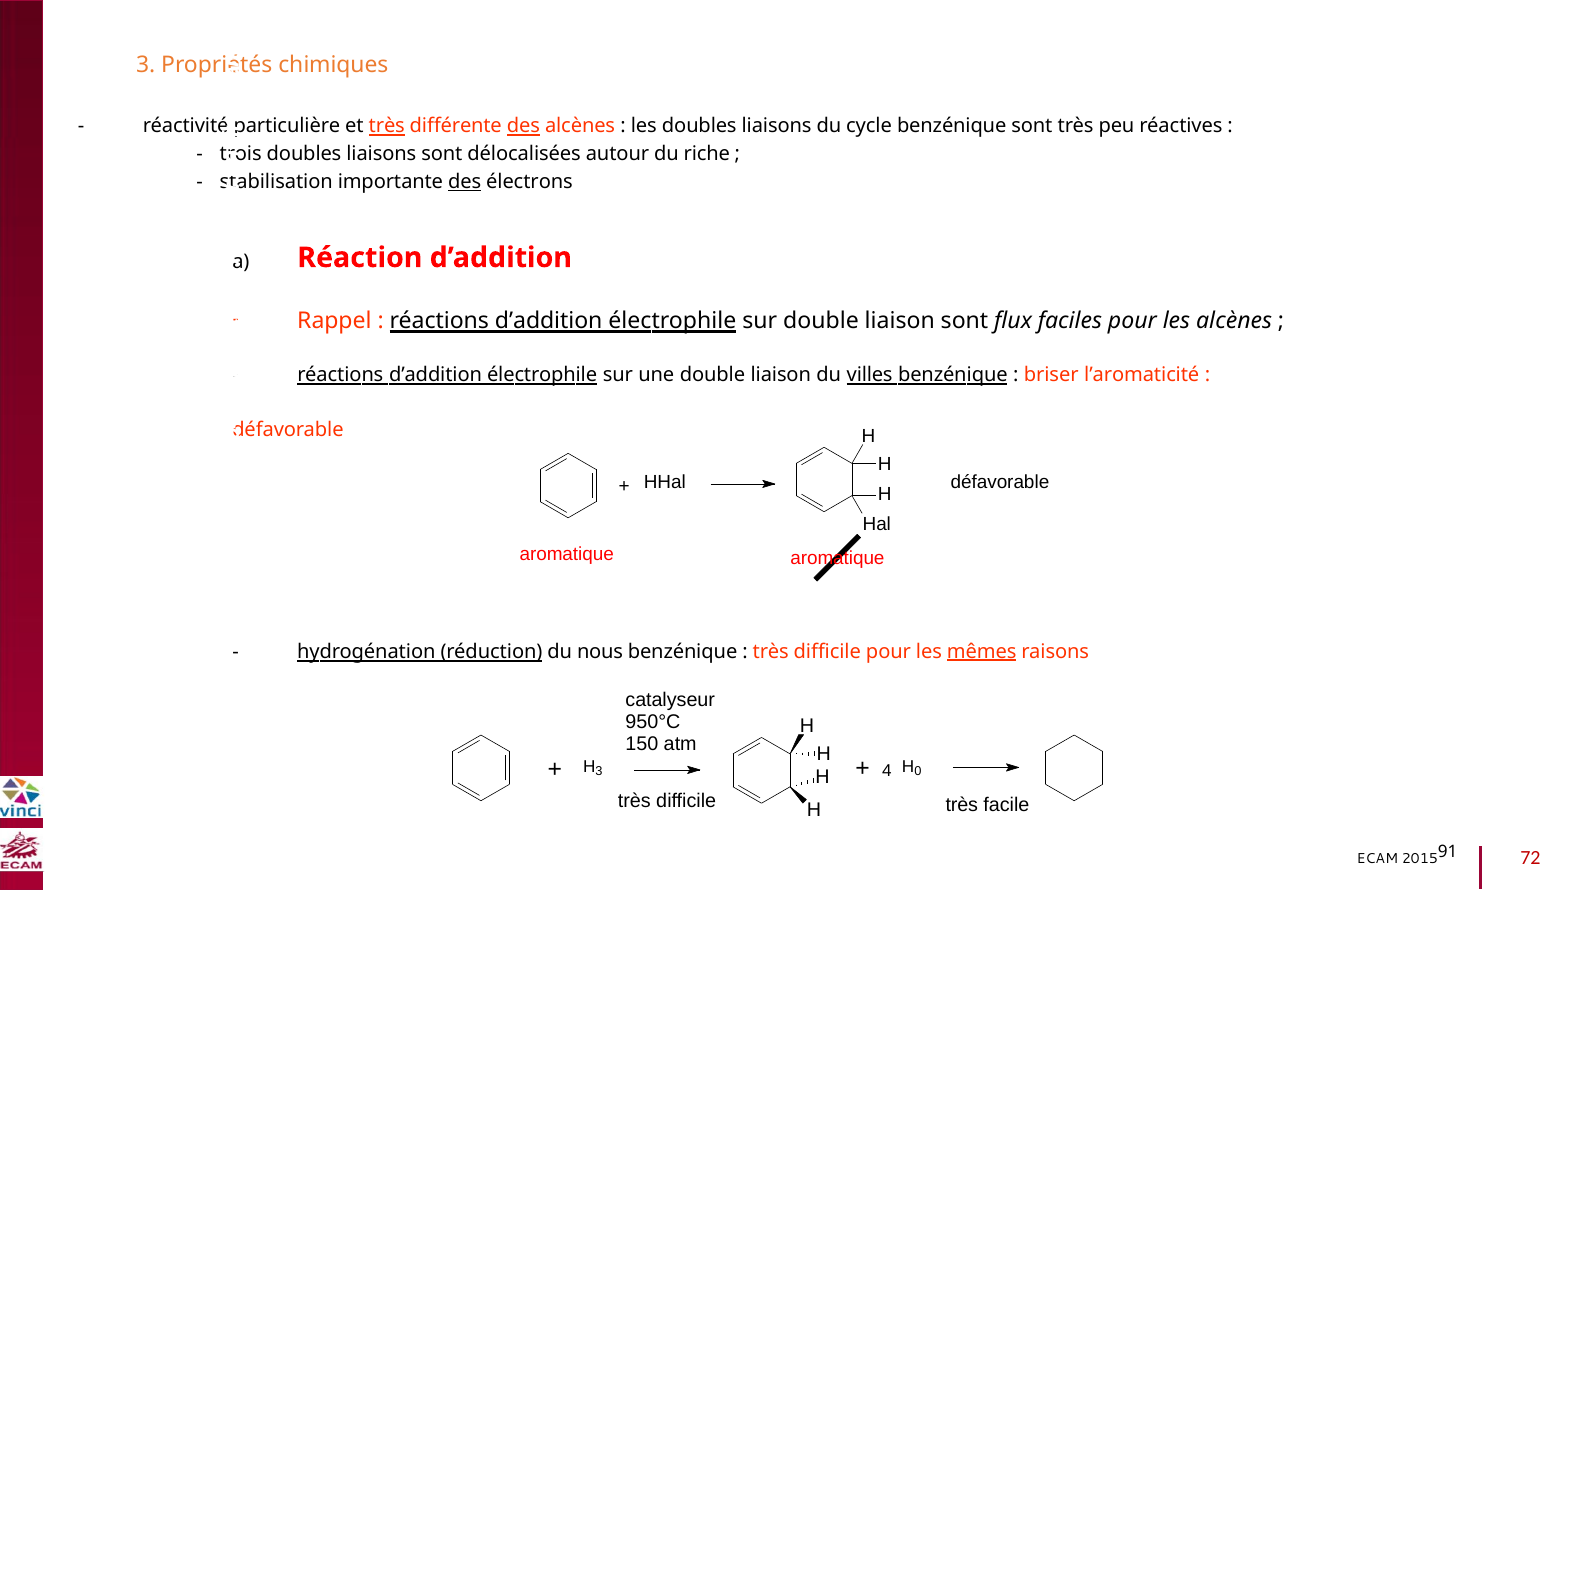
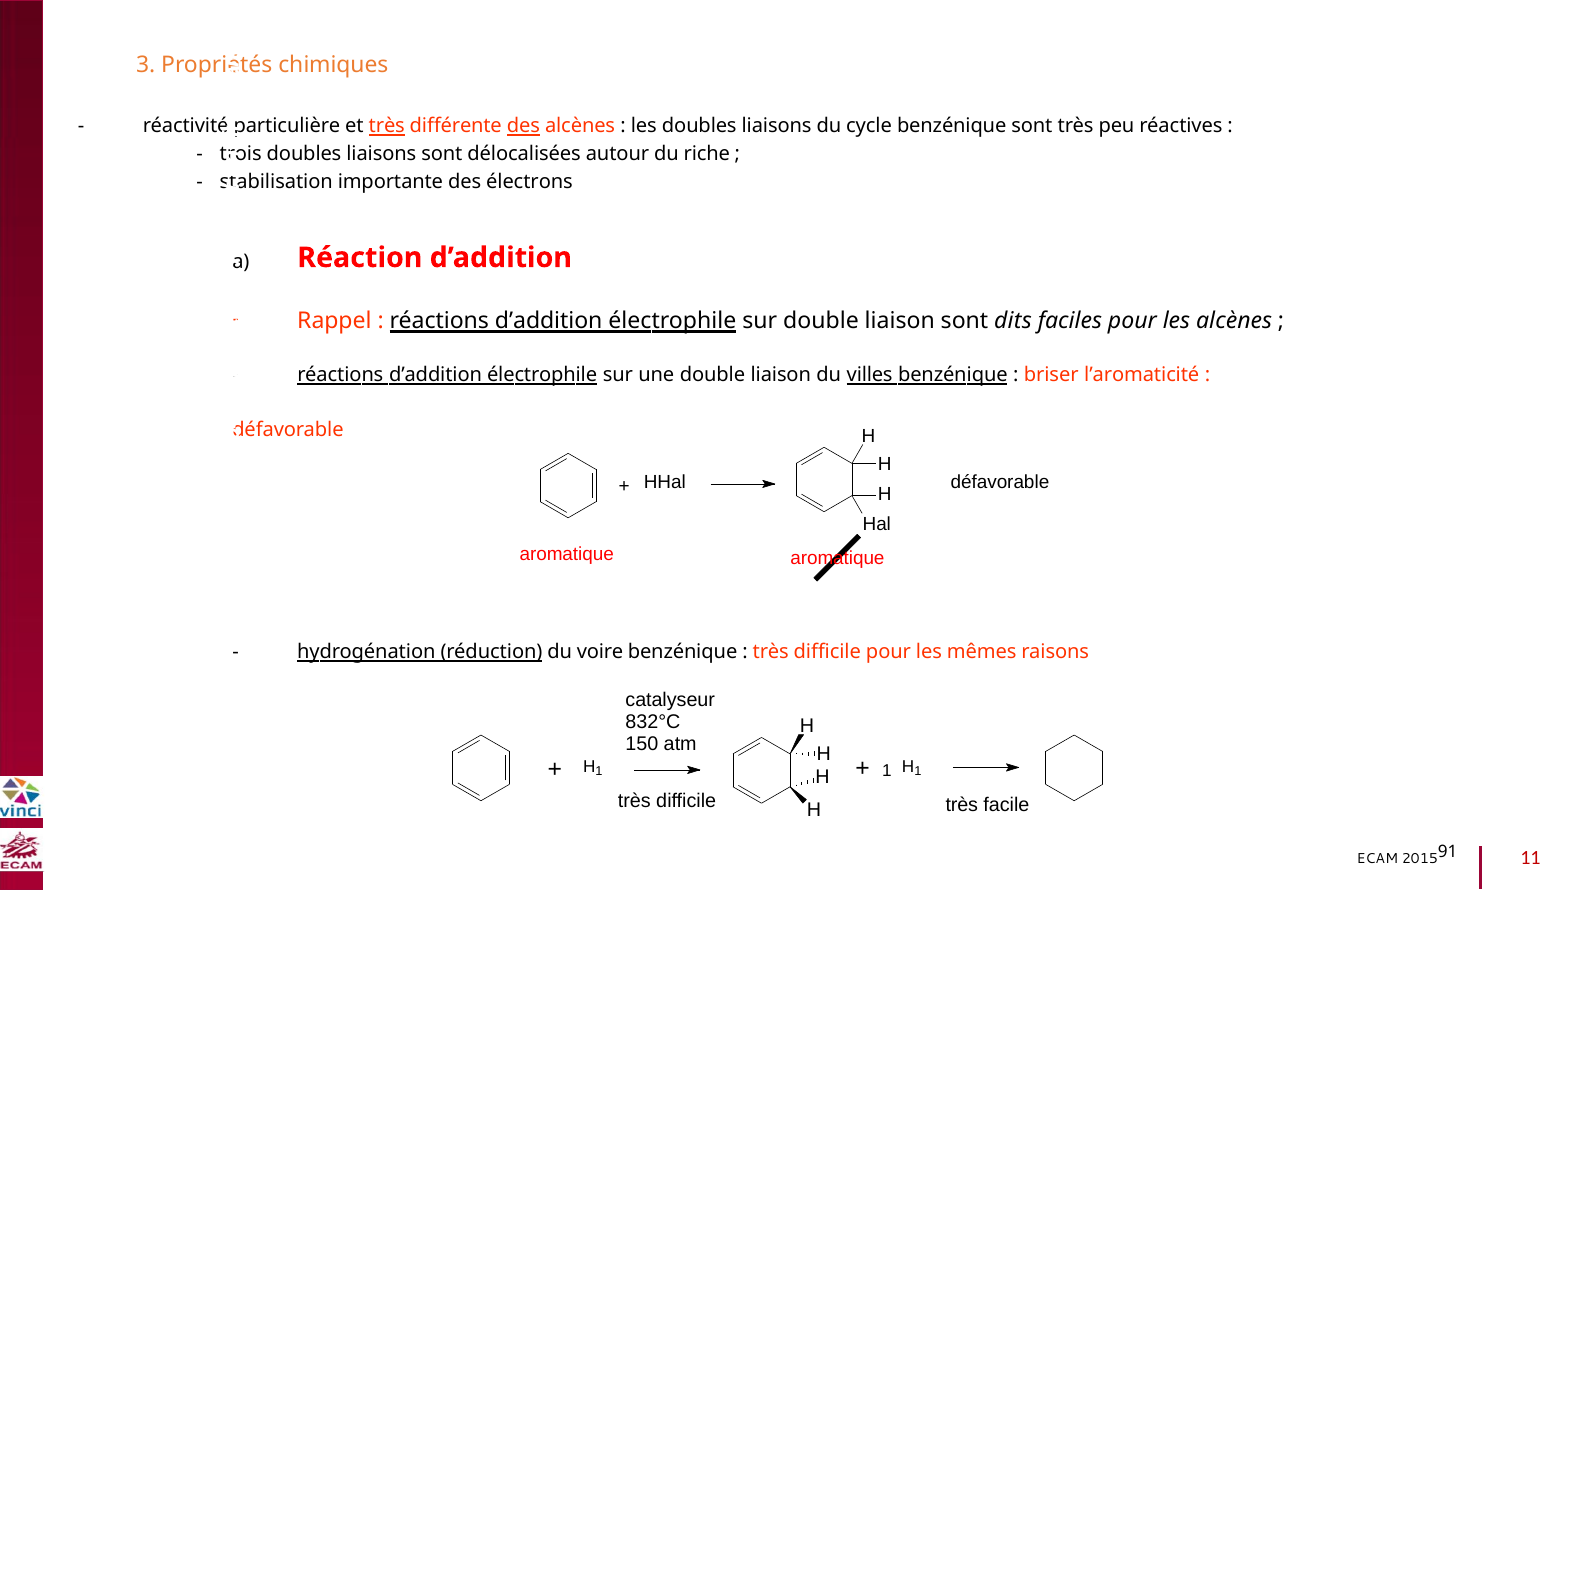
des underline: present -> none (465, 182)
flux: flux -> dits (1013, 321)
nous: nous -> voire (600, 651)
mêmes underline: present -> none (982, 651)
950°C: 950°C -> 832°C (653, 722)
3: 3 -> 1 (599, 771)
4: 4 -> 1 (887, 771)
0: 0 -> 1 (918, 771)
72: 72 -> 11 (1531, 858)
